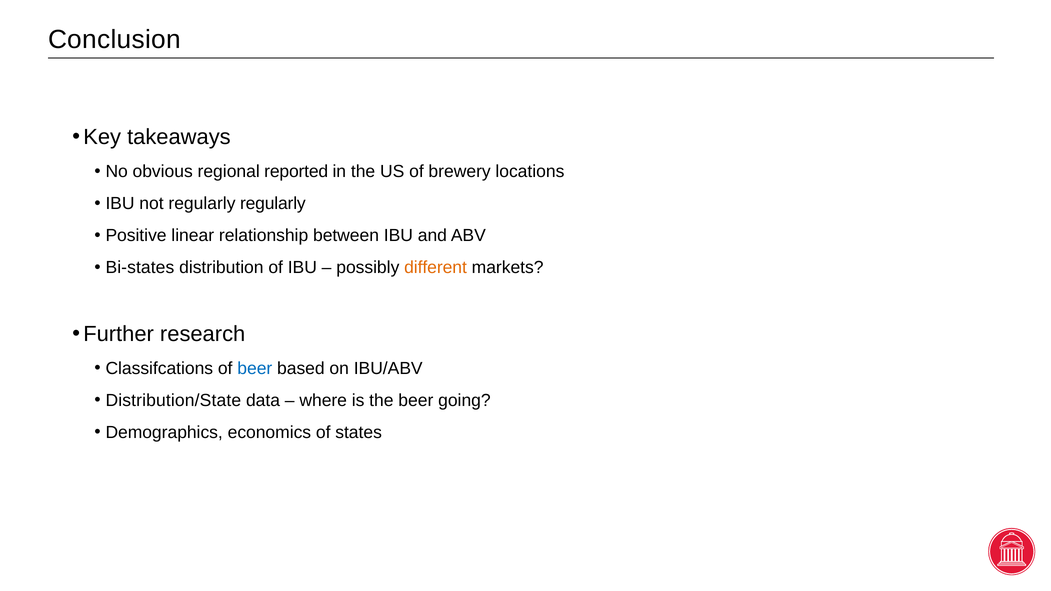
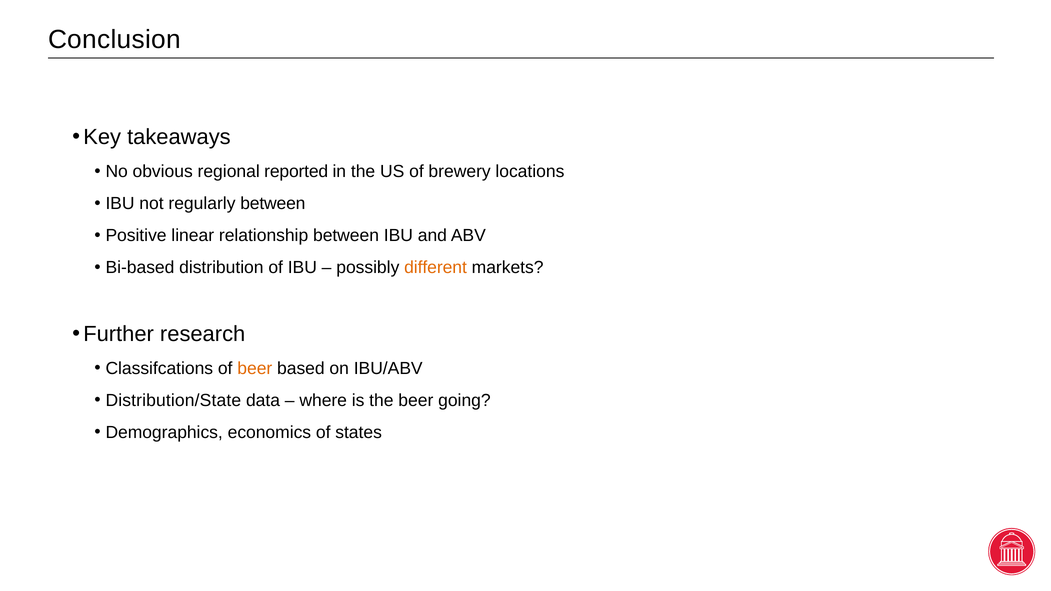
regularly regularly: regularly -> between (273, 204)
Bi-states: Bi-states -> Bi-based (140, 268)
beer colour: blue -> orange (255, 369)
